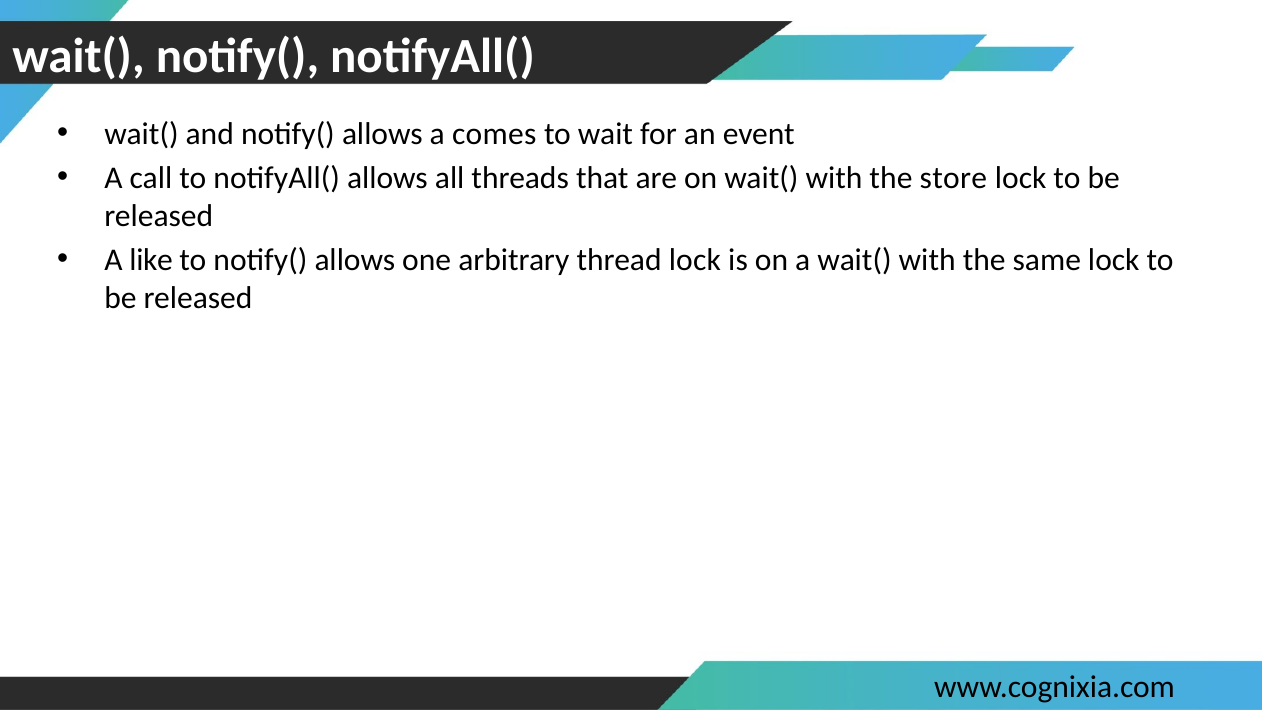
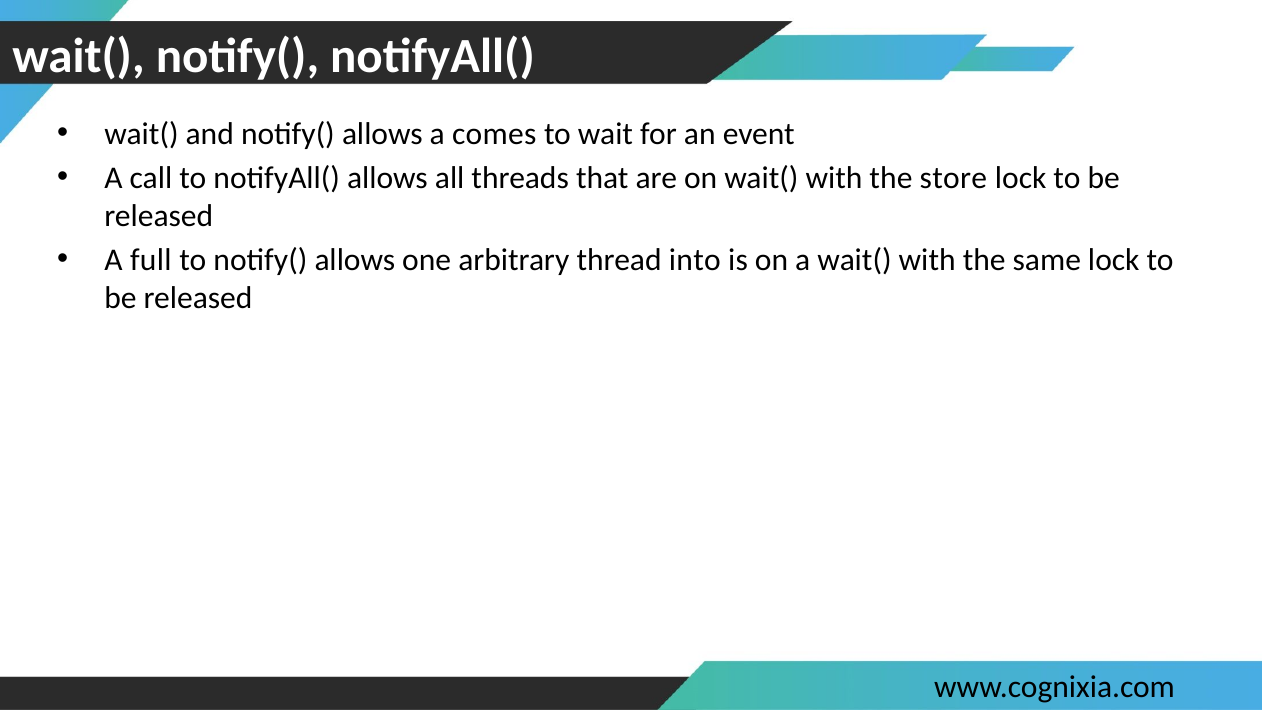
like: like -> full (151, 260)
thread lock: lock -> into (695, 260)
